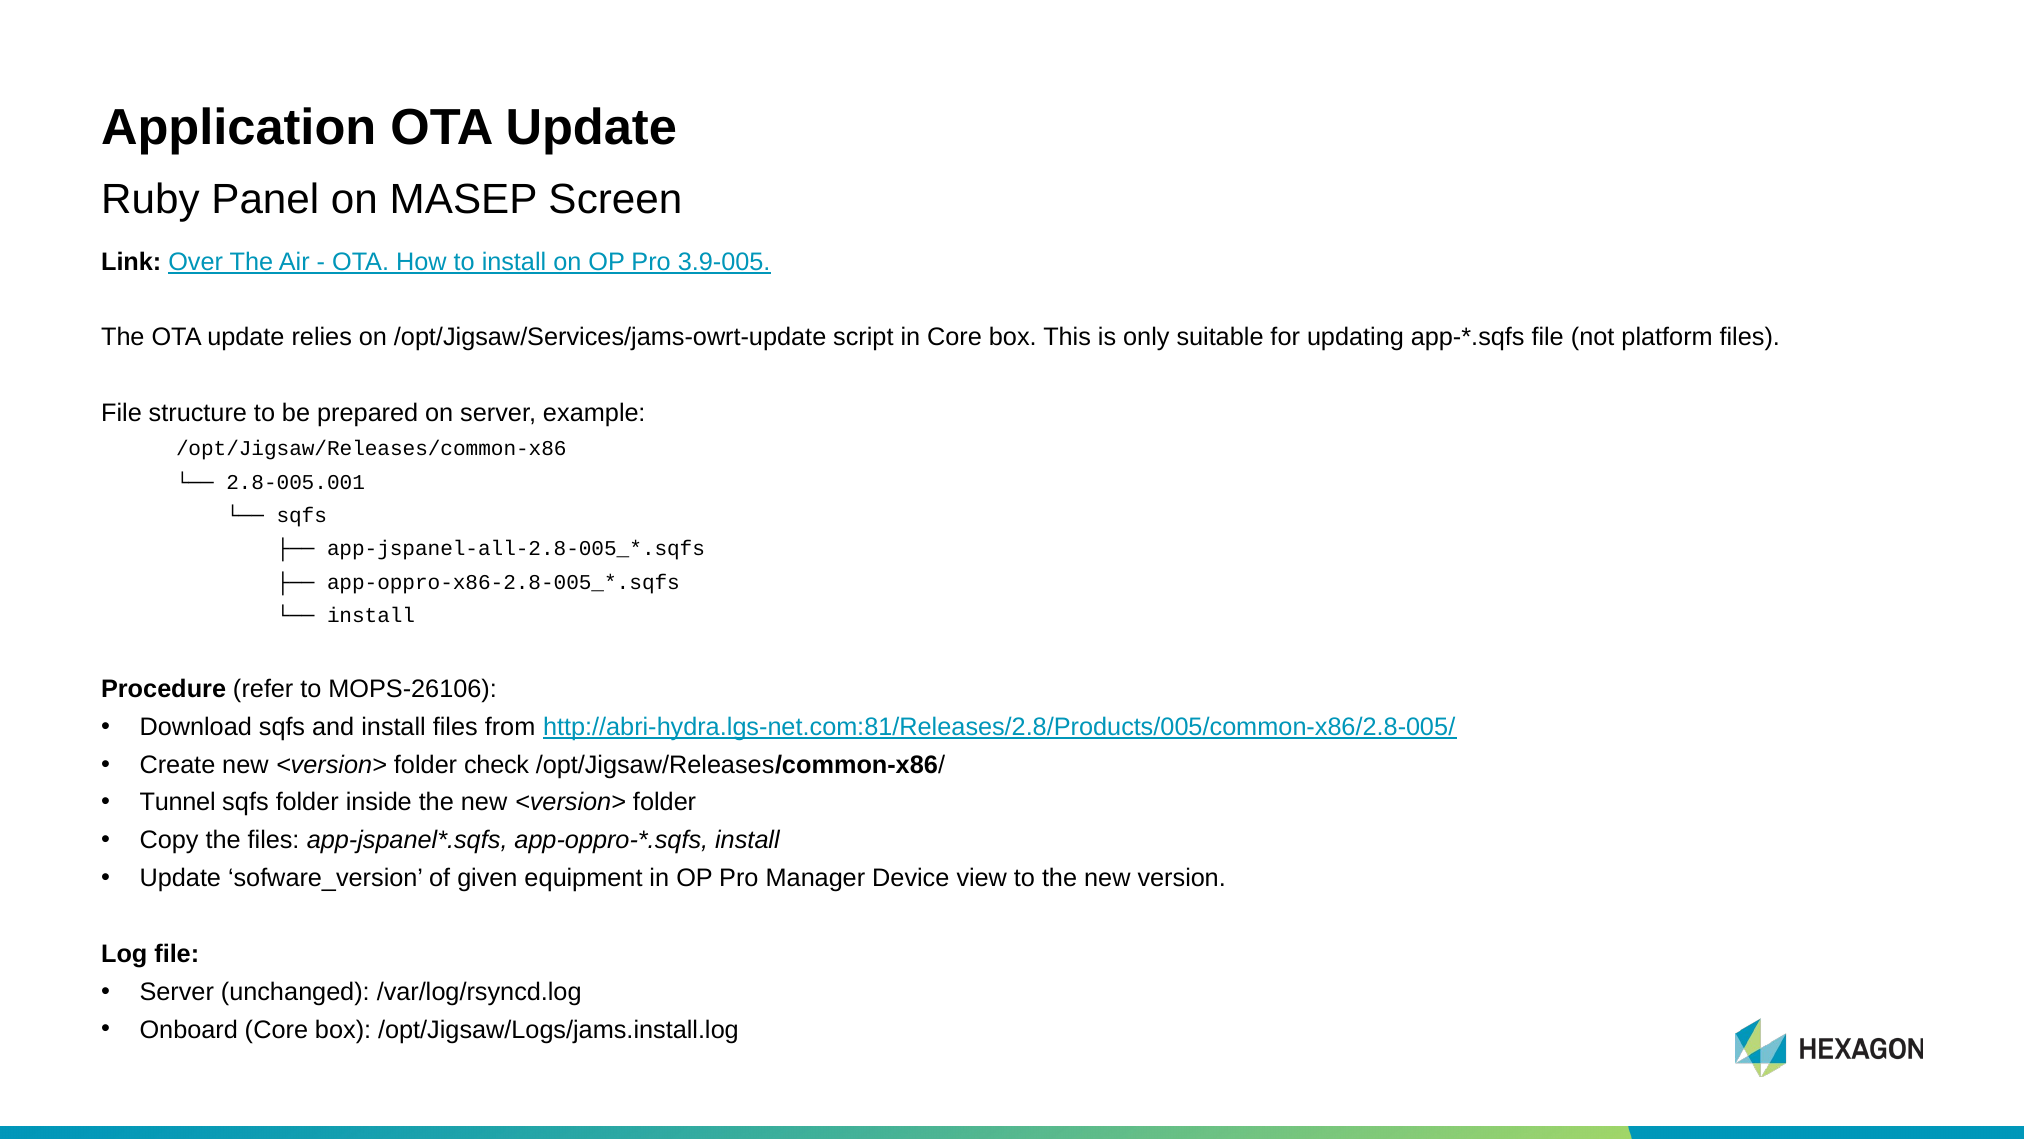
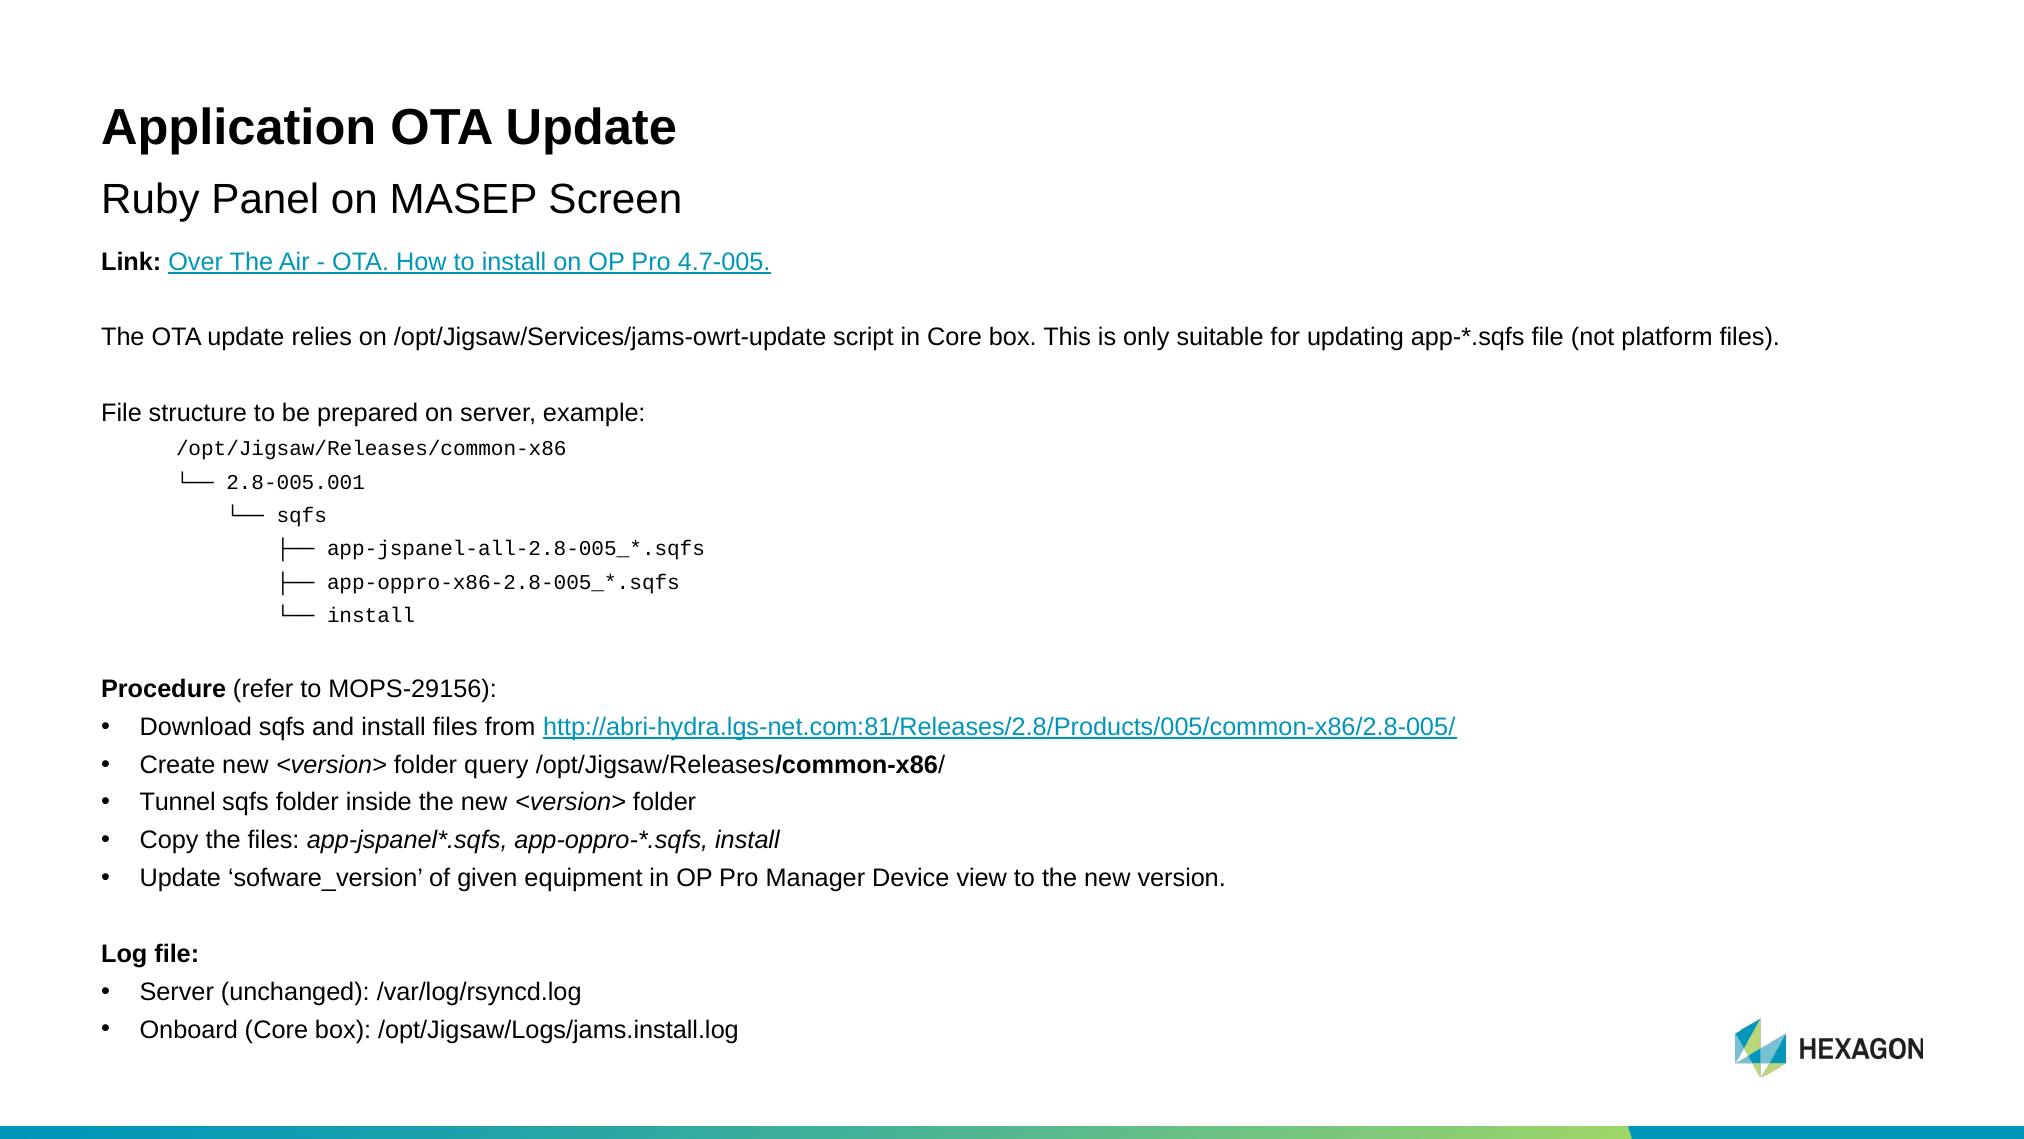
3.9-005: 3.9-005 -> 4.7-005 (724, 262)
MOPS-26106: MOPS-26106 -> MOPS-29156 (413, 689)
check: check -> query (496, 764)
